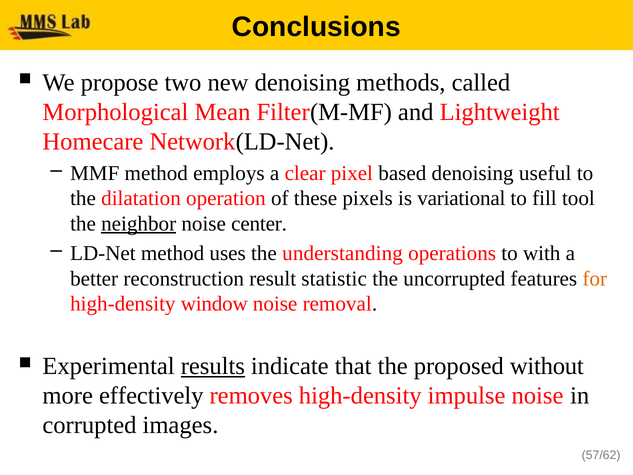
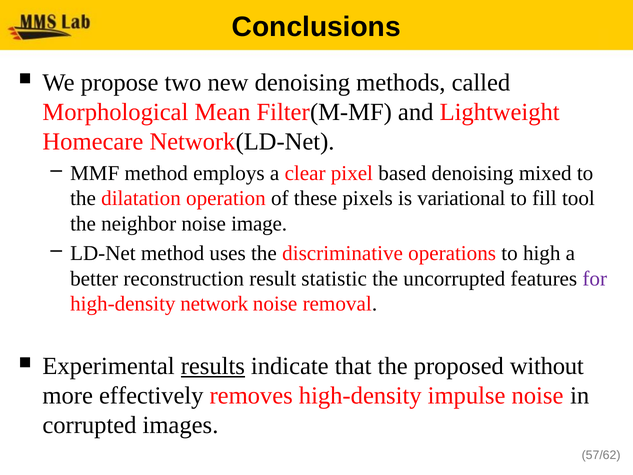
useful: useful -> mixed (545, 173)
neighbor underline: present -> none (139, 224)
center: center -> image (259, 224)
understanding: understanding -> discriminative (343, 253)
with: with -> high (542, 253)
for colour: orange -> purple (595, 279)
window: window -> network (214, 304)
